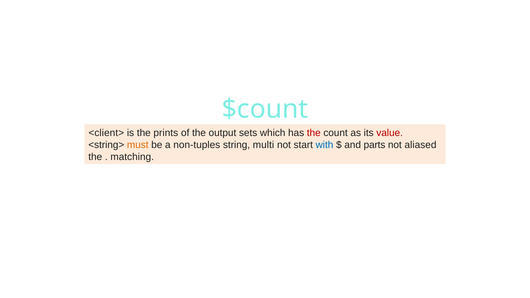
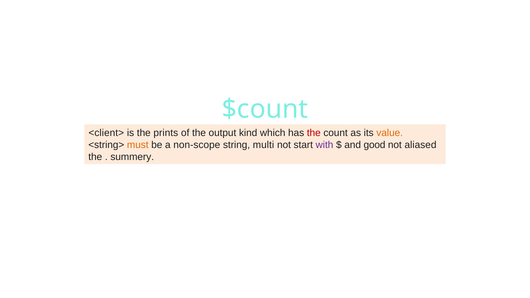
sets: sets -> kind (248, 133)
value colour: red -> orange (390, 133)
non-tuples: non-tuples -> non-scope (197, 145)
with colour: blue -> purple (324, 145)
parts: parts -> good (375, 145)
matching: matching -> summery (132, 157)
